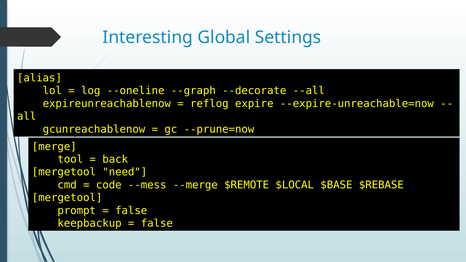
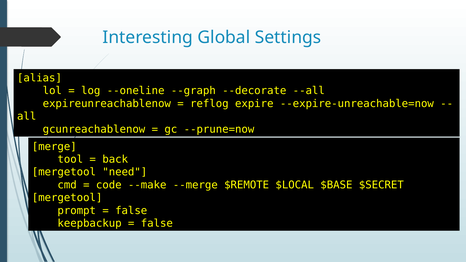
--mess: --mess -> --make (147, 185)
$REBASE: $REBASE -> $SECRET (381, 185)
